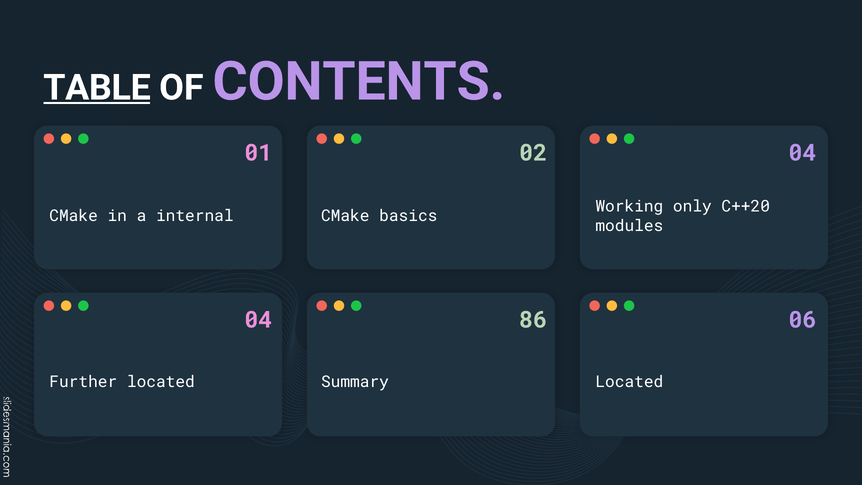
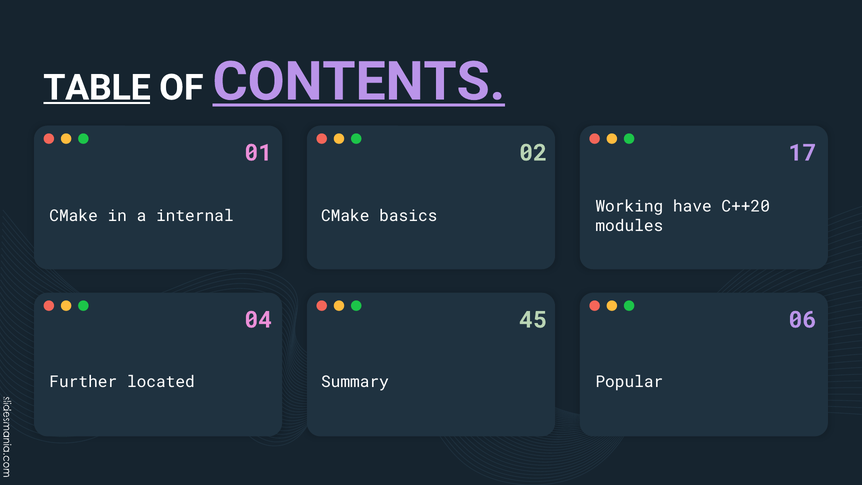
CONTENTS underline: none -> present (359, 82)
02 04: 04 -> 17 (802, 153)
only: only -> have (692, 206)
86: 86 -> 45 (533, 320)
Located: Located -> Popular (629, 382)
